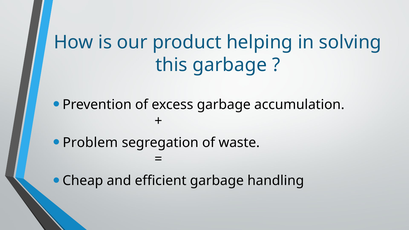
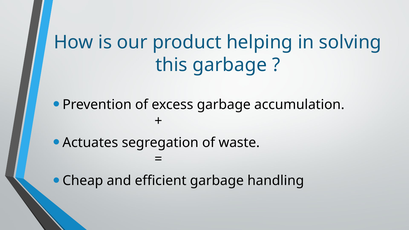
Problem: Problem -> Actuates (90, 143)
